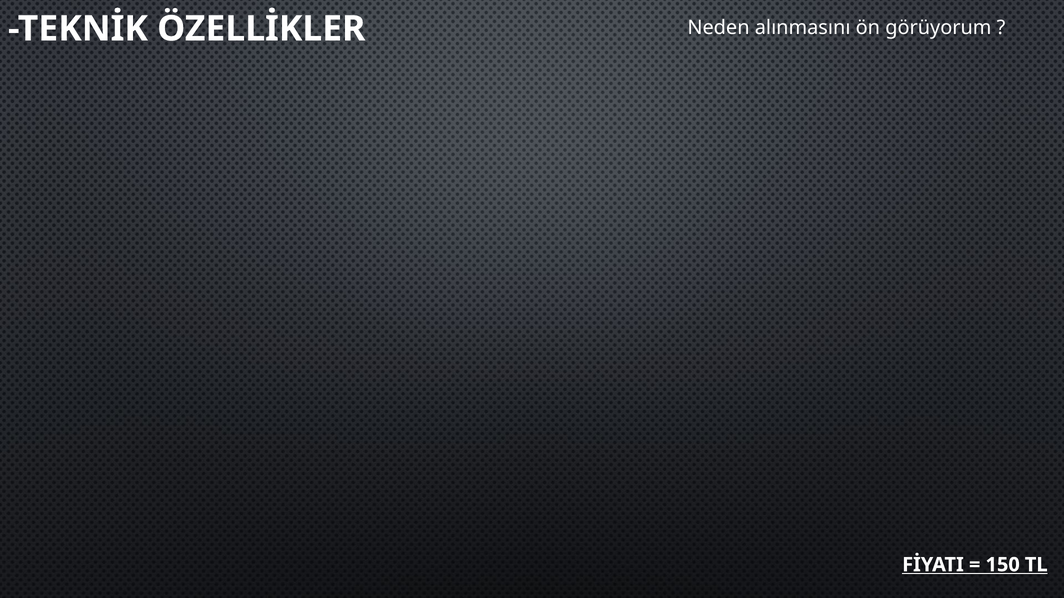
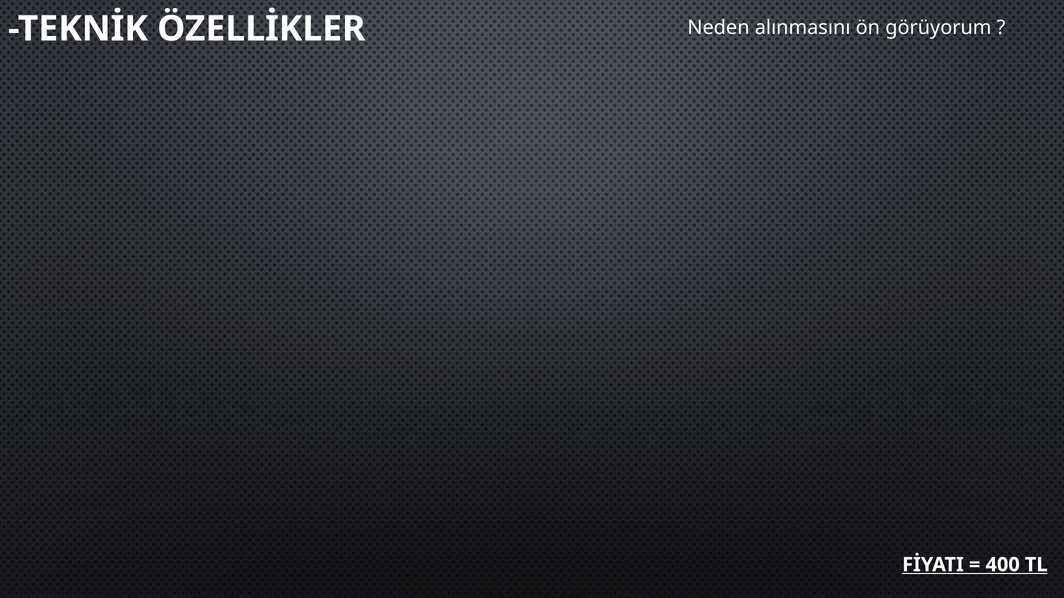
150: 150 -> 400 (1003, 565)
